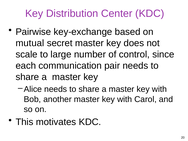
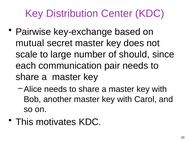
control: control -> should (134, 54)
